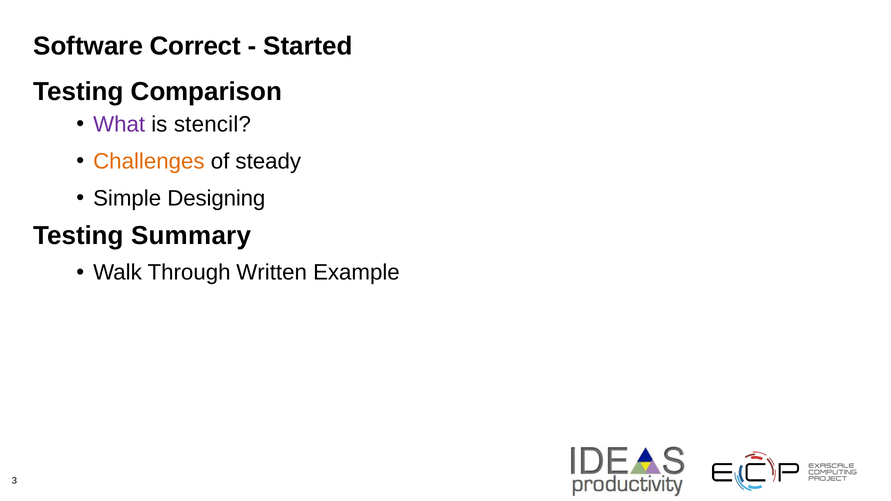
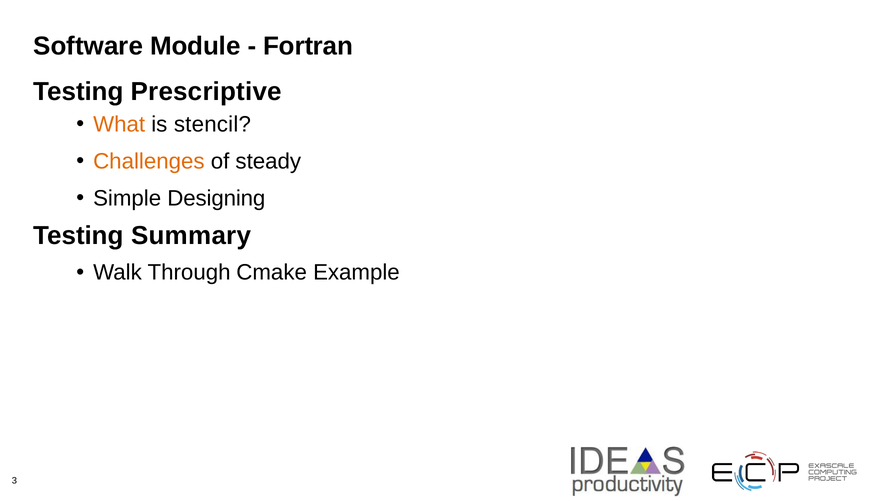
Correct: Correct -> Module (195, 46)
Started: Started -> Fortran (308, 46)
Comparison: Comparison -> Prescriptive (206, 91)
What colour: purple -> orange (119, 125)
Written: Written -> Cmake (272, 273)
